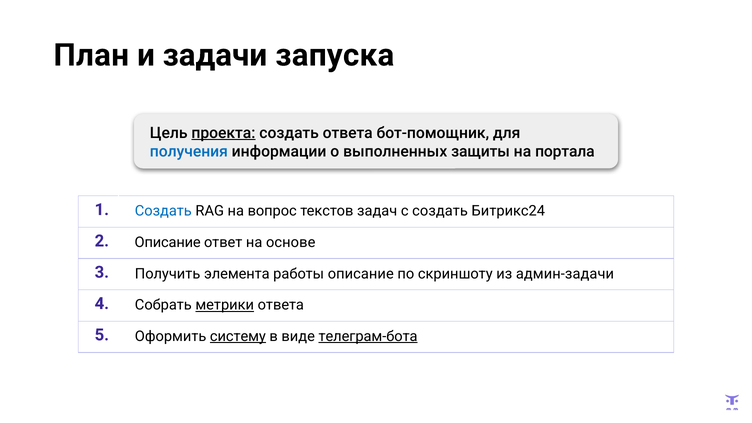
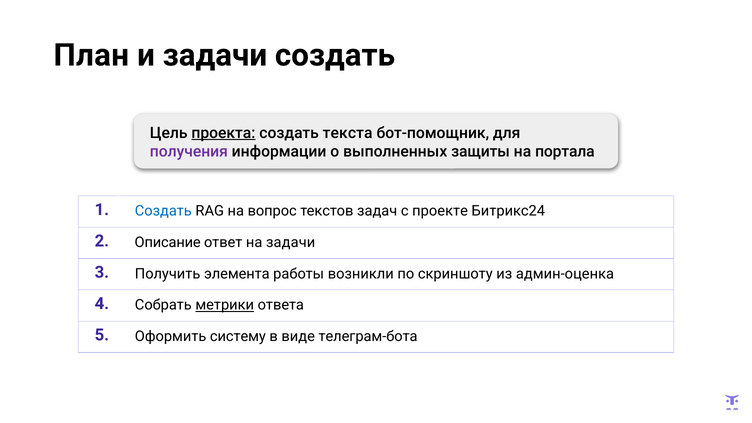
задачи запуска: запуска -> создать (335, 55)
создать ответа: ответа -> текста (348, 133)
получения colour: blue -> purple (189, 152)
с создать: создать -> проекте (440, 211)
на основе: основе -> задачи (291, 242)
работы описание: описание -> возникли (361, 274)
админ-задачи: админ-задачи -> админ-оценка (565, 274)
систему underline: present -> none (238, 336)
телеграм-бота underline: present -> none (368, 336)
